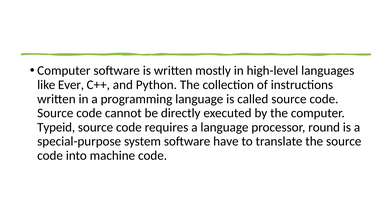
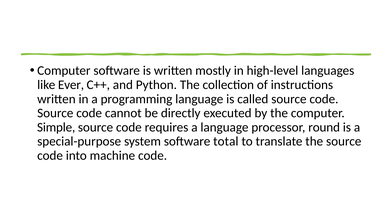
Typeid: Typeid -> Simple (56, 127)
have: have -> total (226, 141)
